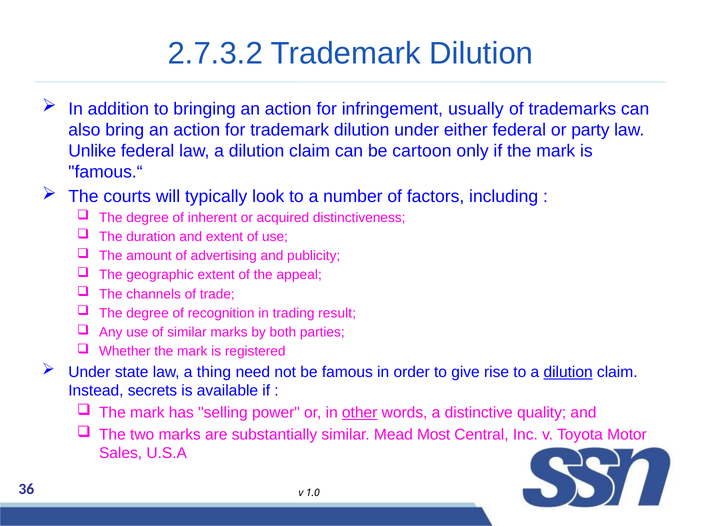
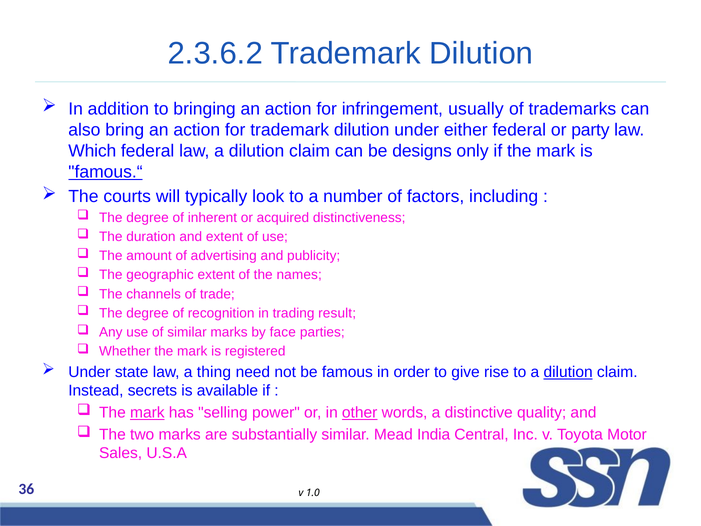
2.7.3.2: 2.7.3.2 -> 2.3.6.2 (215, 54)
Unlike: Unlike -> Which (92, 151)
cartoon: cartoon -> designs (422, 151)
famous.“ underline: none -> present (106, 172)
appeal: appeal -> names (299, 275)
both: both -> face (283, 332)
mark underline: none -> present (147, 412)
Most: Most -> India (434, 434)
